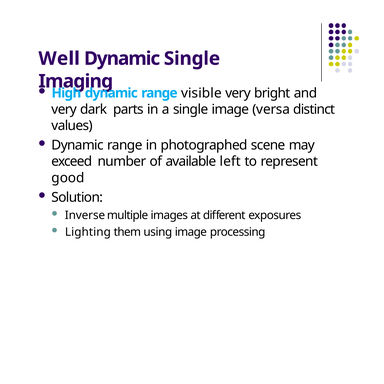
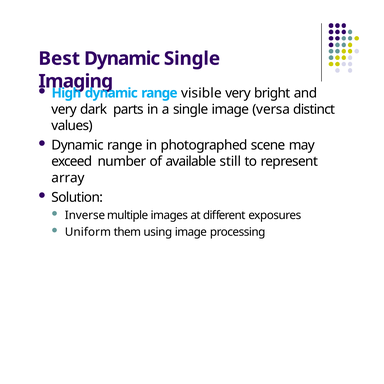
Well: Well -> Best (59, 59)
left: left -> still (230, 162)
good: good -> array (68, 178)
Lighting: Lighting -> Uniform (88, 232)
